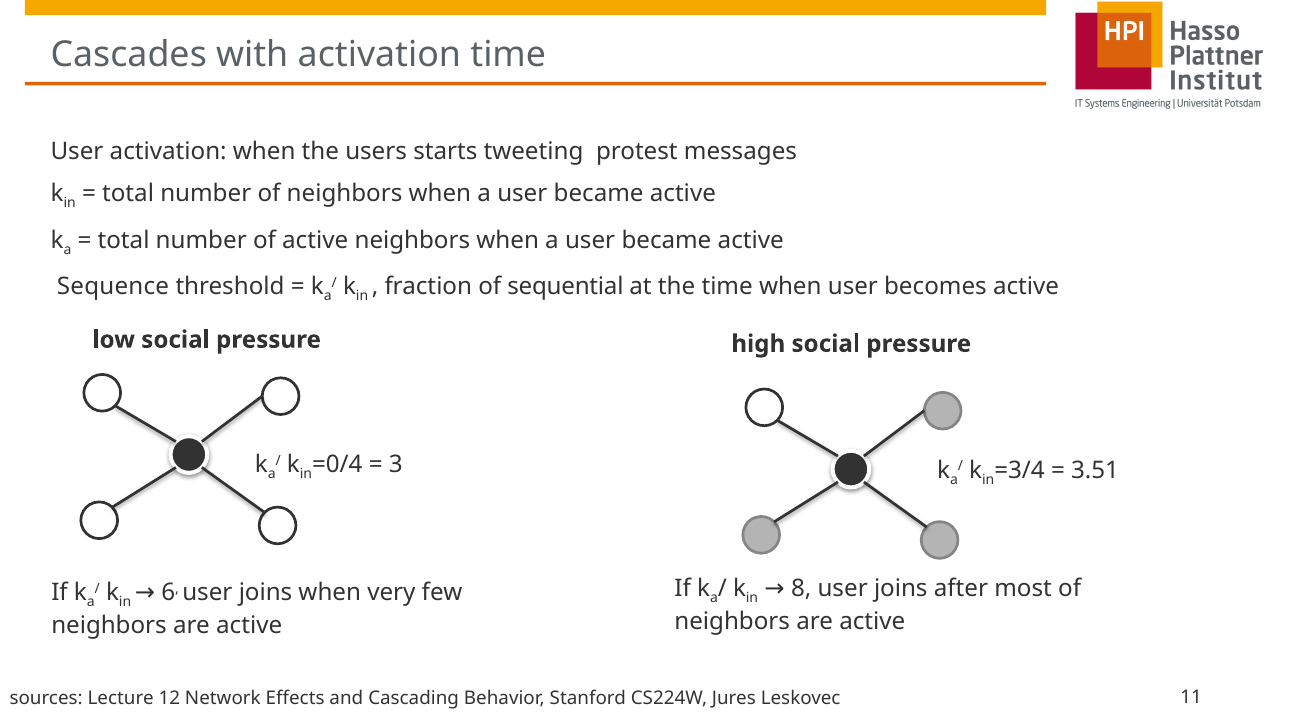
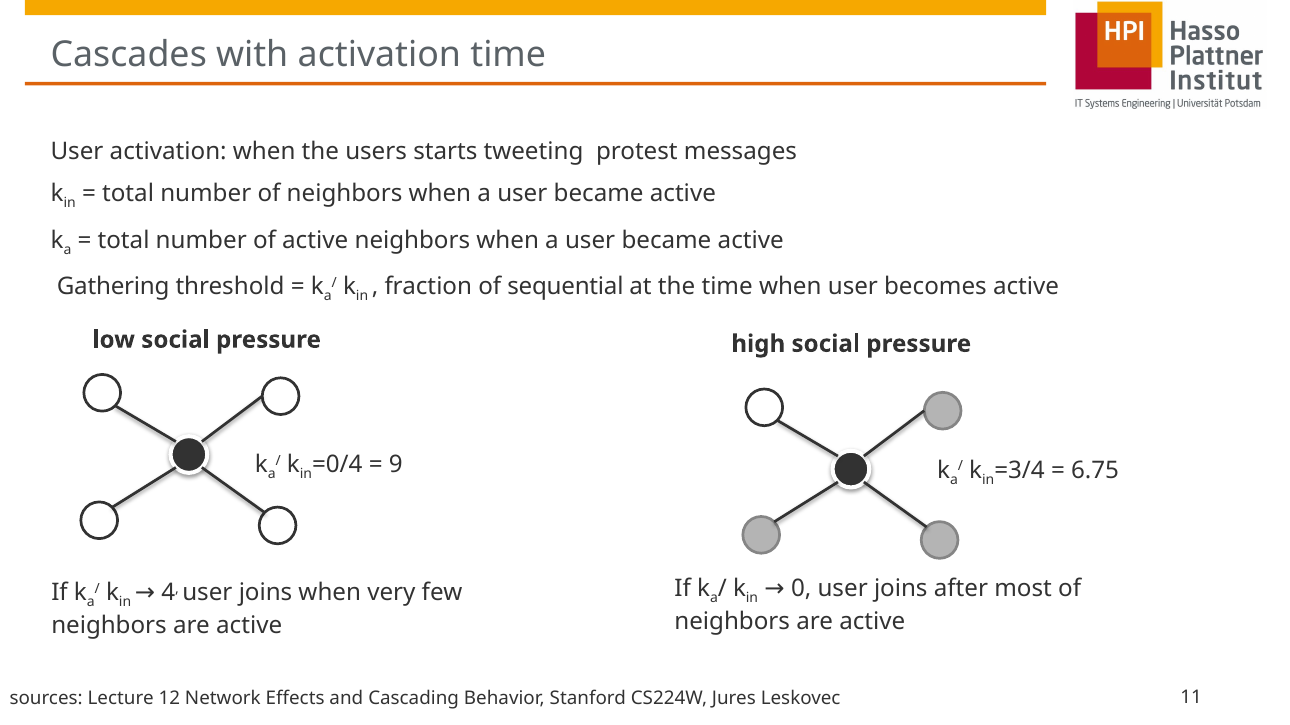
Sequence: Sequence -> Gathering (113, 287)
3: 3 -> 9 (396, 465)
3.51: 3.51 -> 6.75 (1095, 470)
8: 8 -> 0 (801, 589)
6: 6 -> 4 (168, 593)
